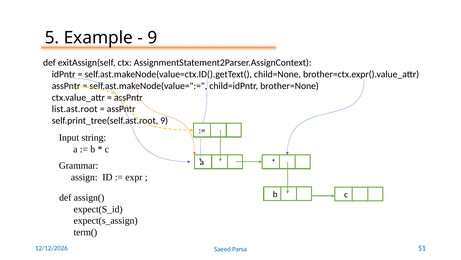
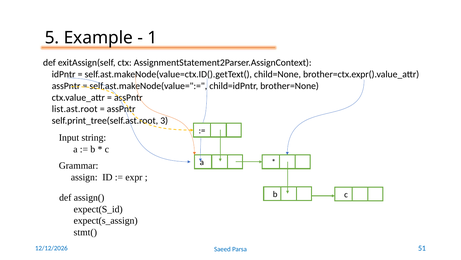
9: 9 -> 1 (153, 38)
self.print_tree(self.ast.root 9: 9 -> 3 (164, 120)
term(: term( -> stmt( (85, 232)
